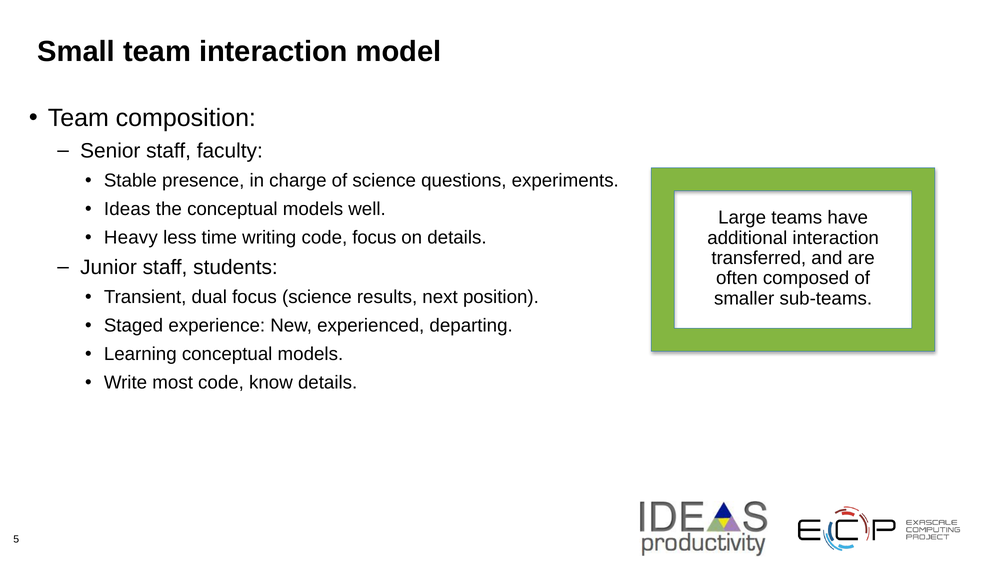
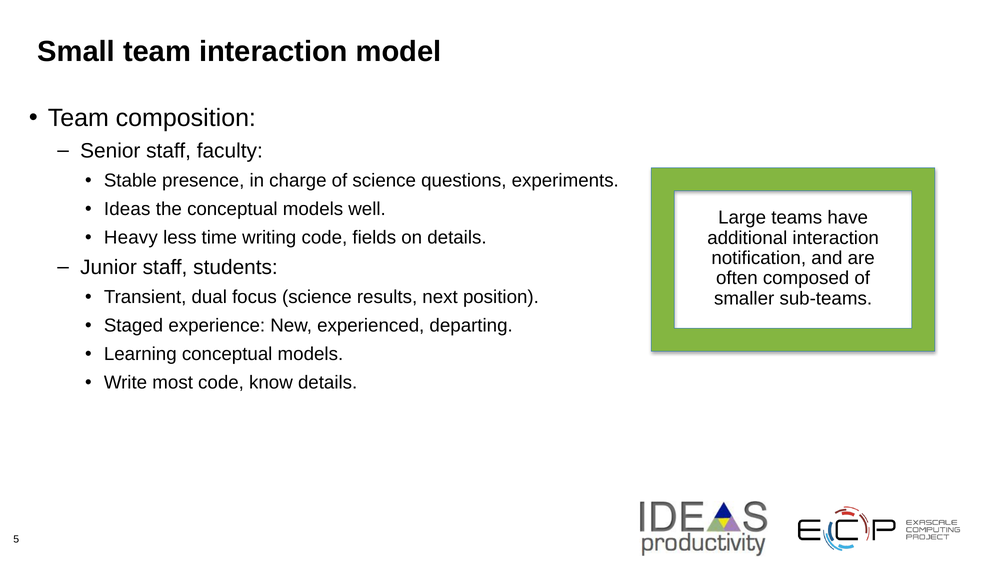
code focus: focus -> fields (374, 238)
transferred: transferred -> notification (759, 258)
